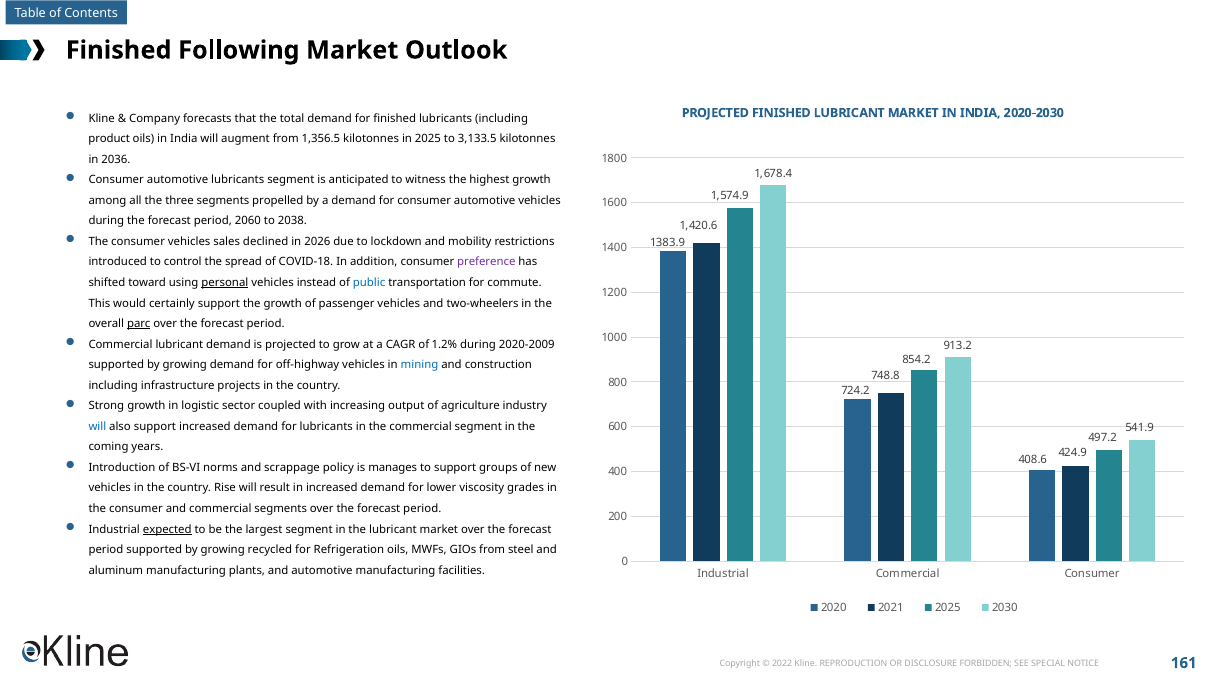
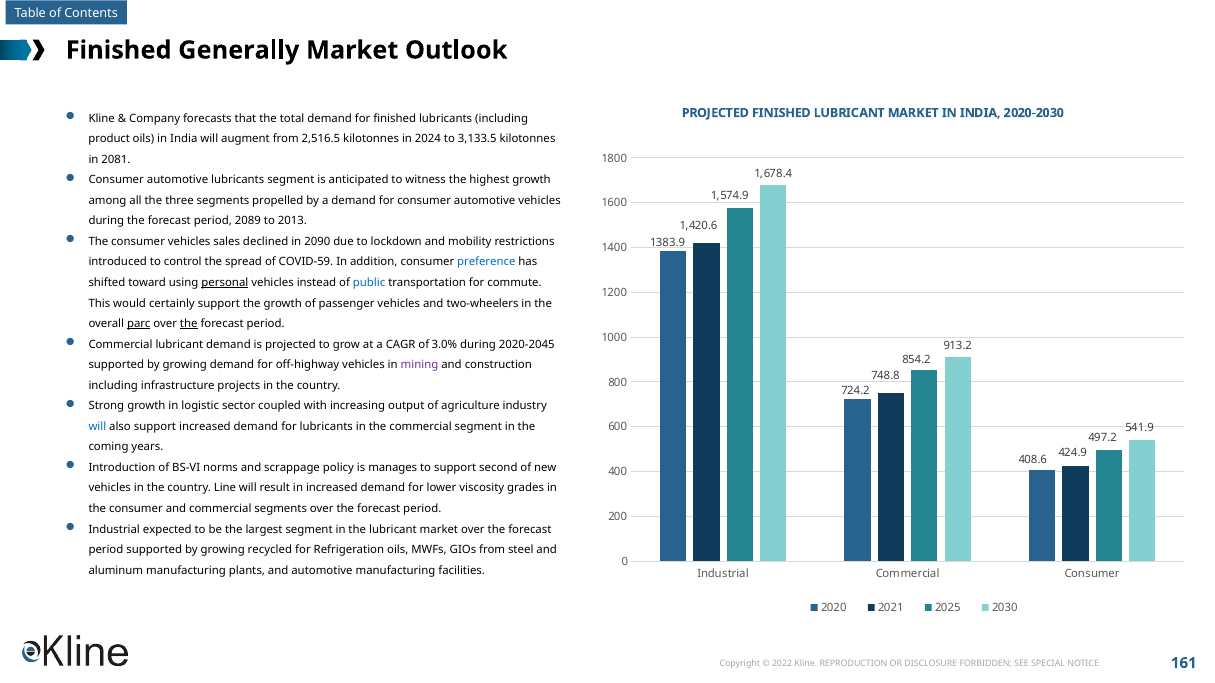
Following: Following -> Generally (239, 50)
1,356.5: 1,356.5 -> 2,516.5 (321, 139)
in 2025: 2025 -> 2024 (428, 139)
2036: 2036 -> 2081 (116, 160)
2060: 2060 -> 2089 (248, 221)
2038: 2038 -> 2013 (292, 221)
2026: 2026 -> 2090 (317, 242)
COVID-18: COVID-18 -> COVID-59 (306, 262)
preference colour: purple -> blue (486, 262)
the underline: none -> present (189, 324)
1.2%: 1.2% -> 3.0% (444, 345)
2020-2009: 2020-2009 -> 2020-2045 (527, 345)
mining colour: blue -> purple (420, 365)
groups: groups -> second (498, 468)
Rise: Rise -> Line (225, 488)
expected underline: present -> none (167, 530)
